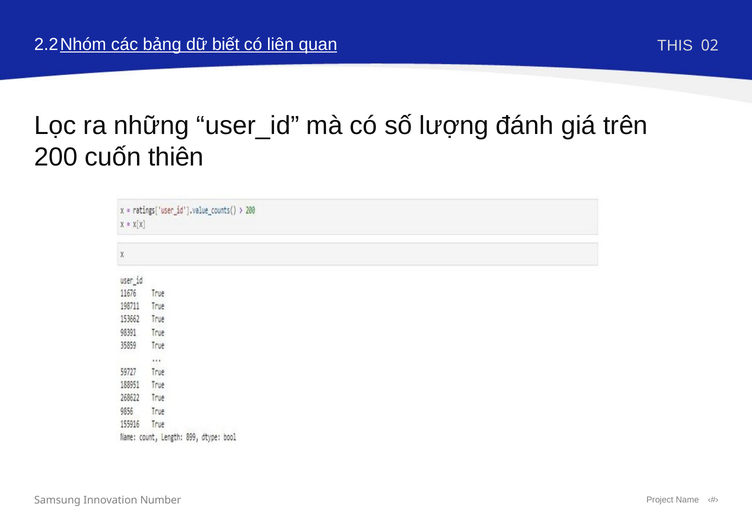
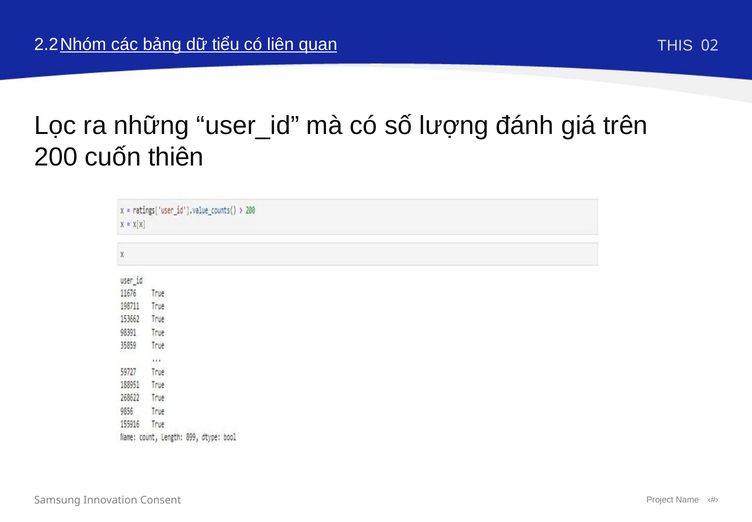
biết: biết -> tiểu (226, 44)
Number: Number -> Consent (161, 500)
